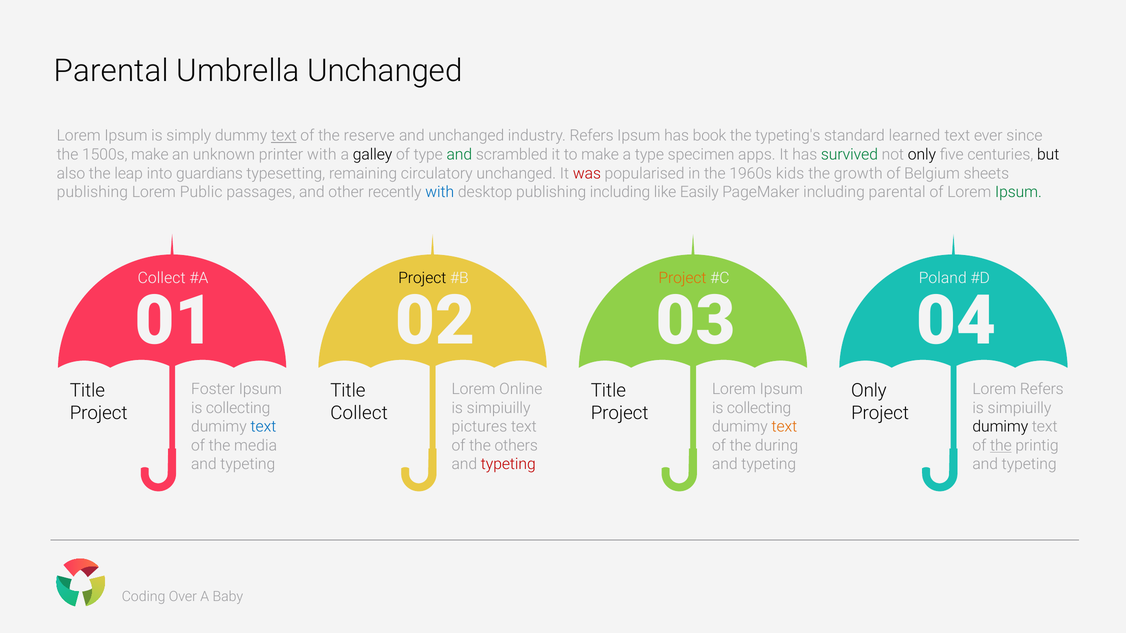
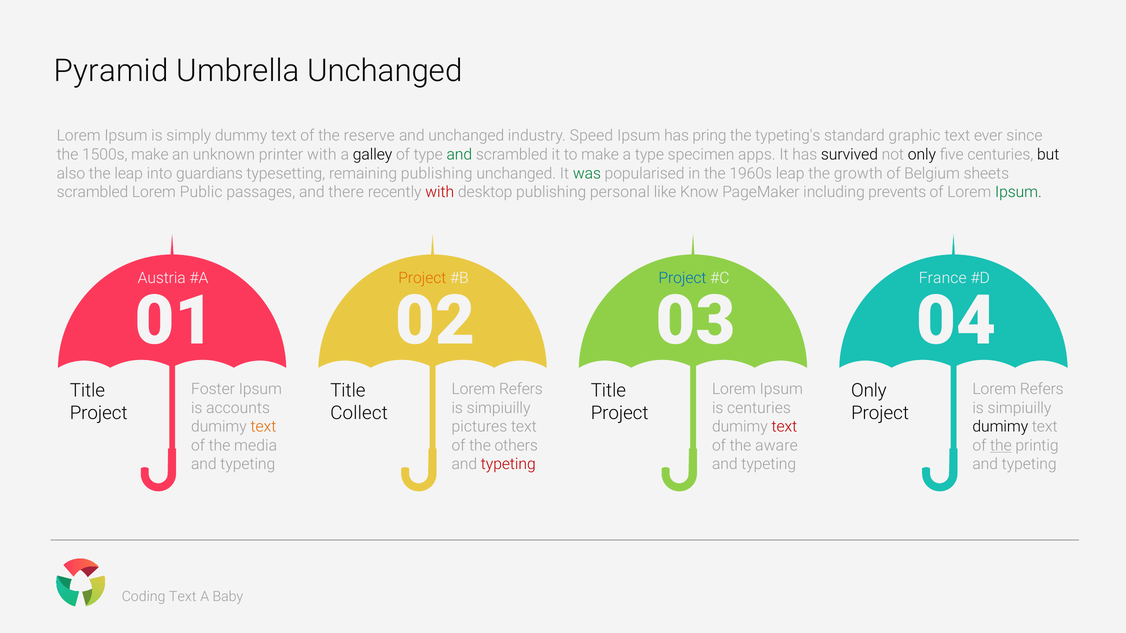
Parental: Parental -> Pyramid (111, 71)
text underline: present -> none (284, 136)
industry Refers: Refers -> Speed (591, 136)
book: book -> pring (709, 136)
learned: learned -> graphic (915, 136)
survived colour: green -> black (849, 155)
remaining circulatory: circulatory -> publishing (437, 173)
was colour: red -> green (587, 173)
1960s kids: kids -> leap (790, 173)
publishing: publishing -> scrambled (92, 192)
other: other -> there (346, 192)
with colour: blue -> red (440, 192)
publishing including: including -> personal (620, 192)
Easily: Easily -> Know (699, 192)
including parental: parental -> prevents (897, 192)
Collect: Collect -> Austria (162, 278)
Project colour: black -> orange (422, 278)
Project colour: orange -> blue (682, 278)
Poland: Poland -> France (943, 278)
Online: Online -> Refers (521, 389)
collecting: collecting -> accounts (238, 408)
collecting: collecting -> centuries (759, 408)
text colour: blue -> orange (263, 427)
text colour: orange -> red (784, 427)
during: during -> aware (777, 446)
Over: Over -> Text (183, 597)
